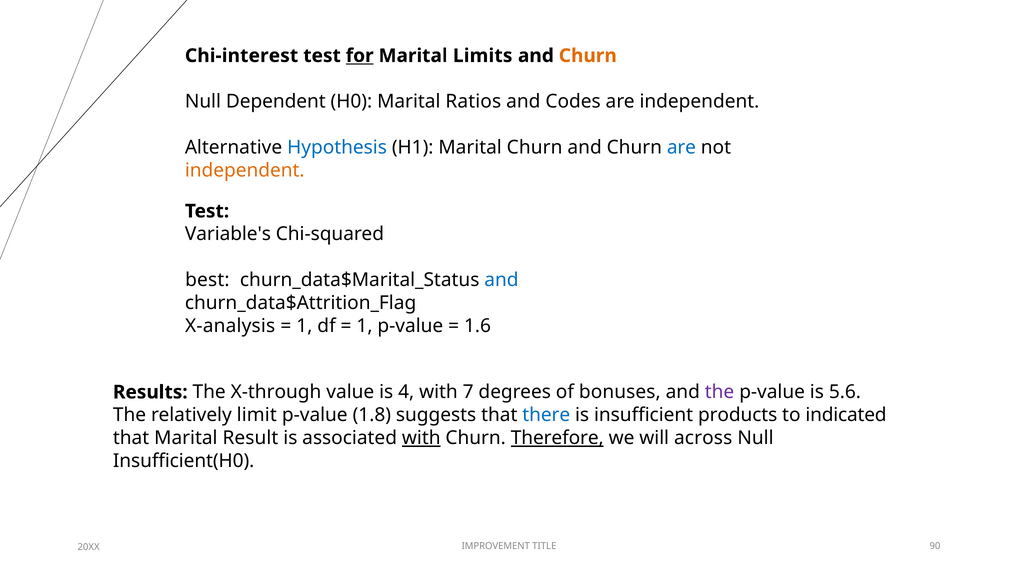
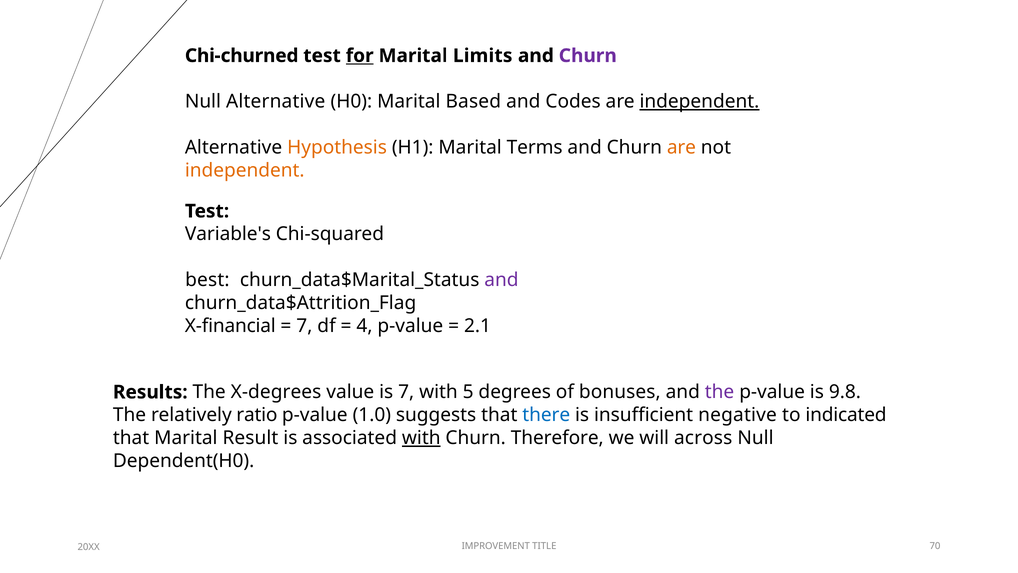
Chi-interest: Chi-interest -> Chi-churned (242, 56)
Churn colour: orange -> purple (588, 56)
Null Dependent: Dependent -> Alternative (276, 101)
Ratios: Ratios -> Based (473, 101)
independent underline: none -> present (699, 101)
Hypothesis colour: blue -> orange (337, 147)
Marital Churn: Churn -> Terms (535, 147)
are colour: blue -> orange (681, 147)
and colour: blue -> purple (501, 280)
X-analysis: X-analysis -> X-financial (230, 326)
1: 1 -> 7 (304, 326)
1: 1 -> 4 (365, 326)
1.6: 1.6 -> 2.1 (478, 326)
X-through: X-through -> X-degrees (276, 392)
is 4: 4 -> 7 (406, 392)
7: 7 -> 5 (468, 392)
5.6: 5.6 -> 9.8 (845, 392)
limit: limit -> ratio (257, 415)
1.8: 1.8 -> 1.0 (372, 415)
products: products -> negative (738, 415)
Therefore underline: present -> none (557, 438)
Insufficient(H0: Insufficient(H0 -> Dependent(H0 (184, 461)
90: 90 -> 70 (935, 546)
